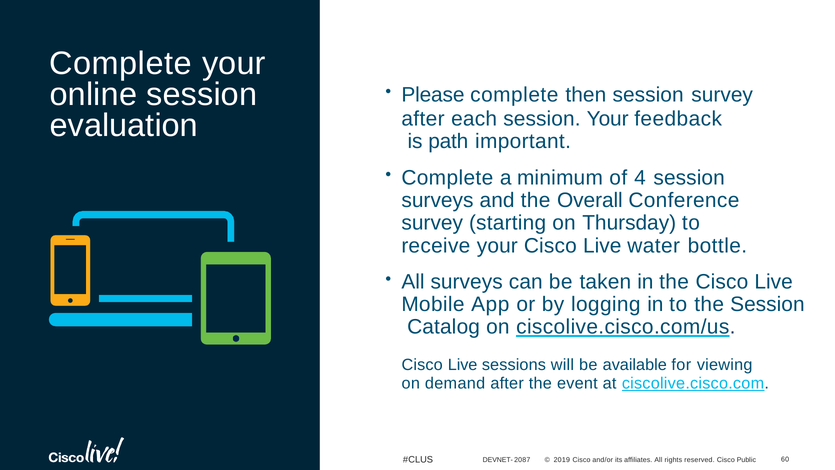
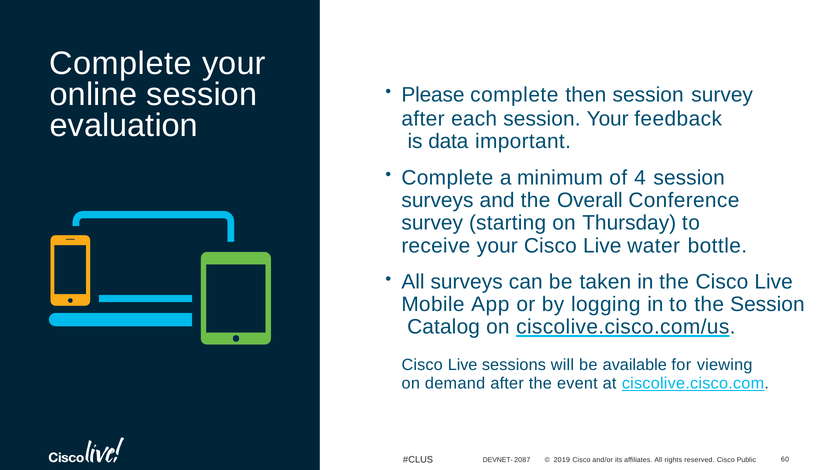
path: path -> data (448, 141)
